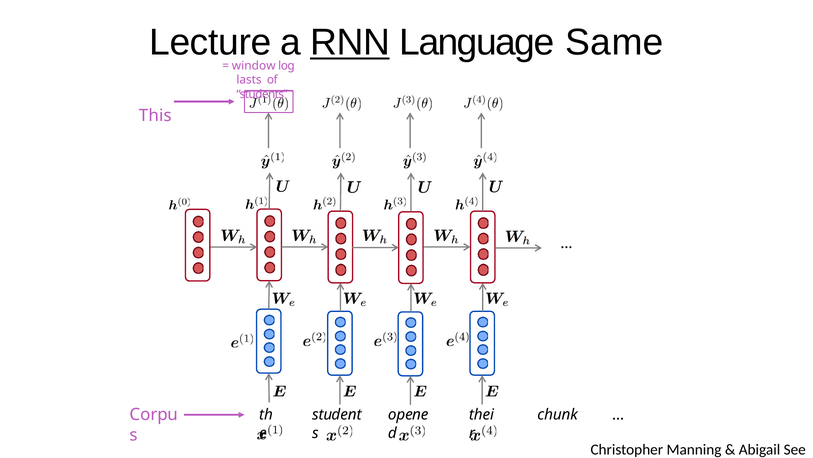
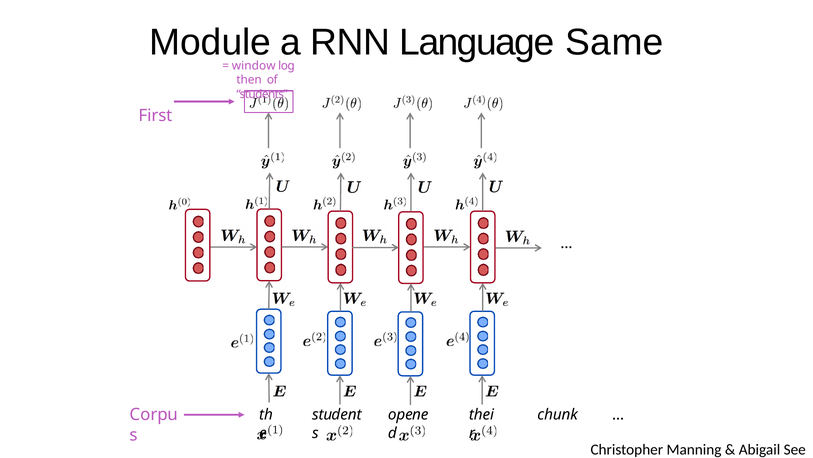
Lecture: Lecture -> Module (210, 42)
RNN underline: present -> none (350, 42)
lasts: lasts -> then (249, 80)
This: This -> First (155, 116)
